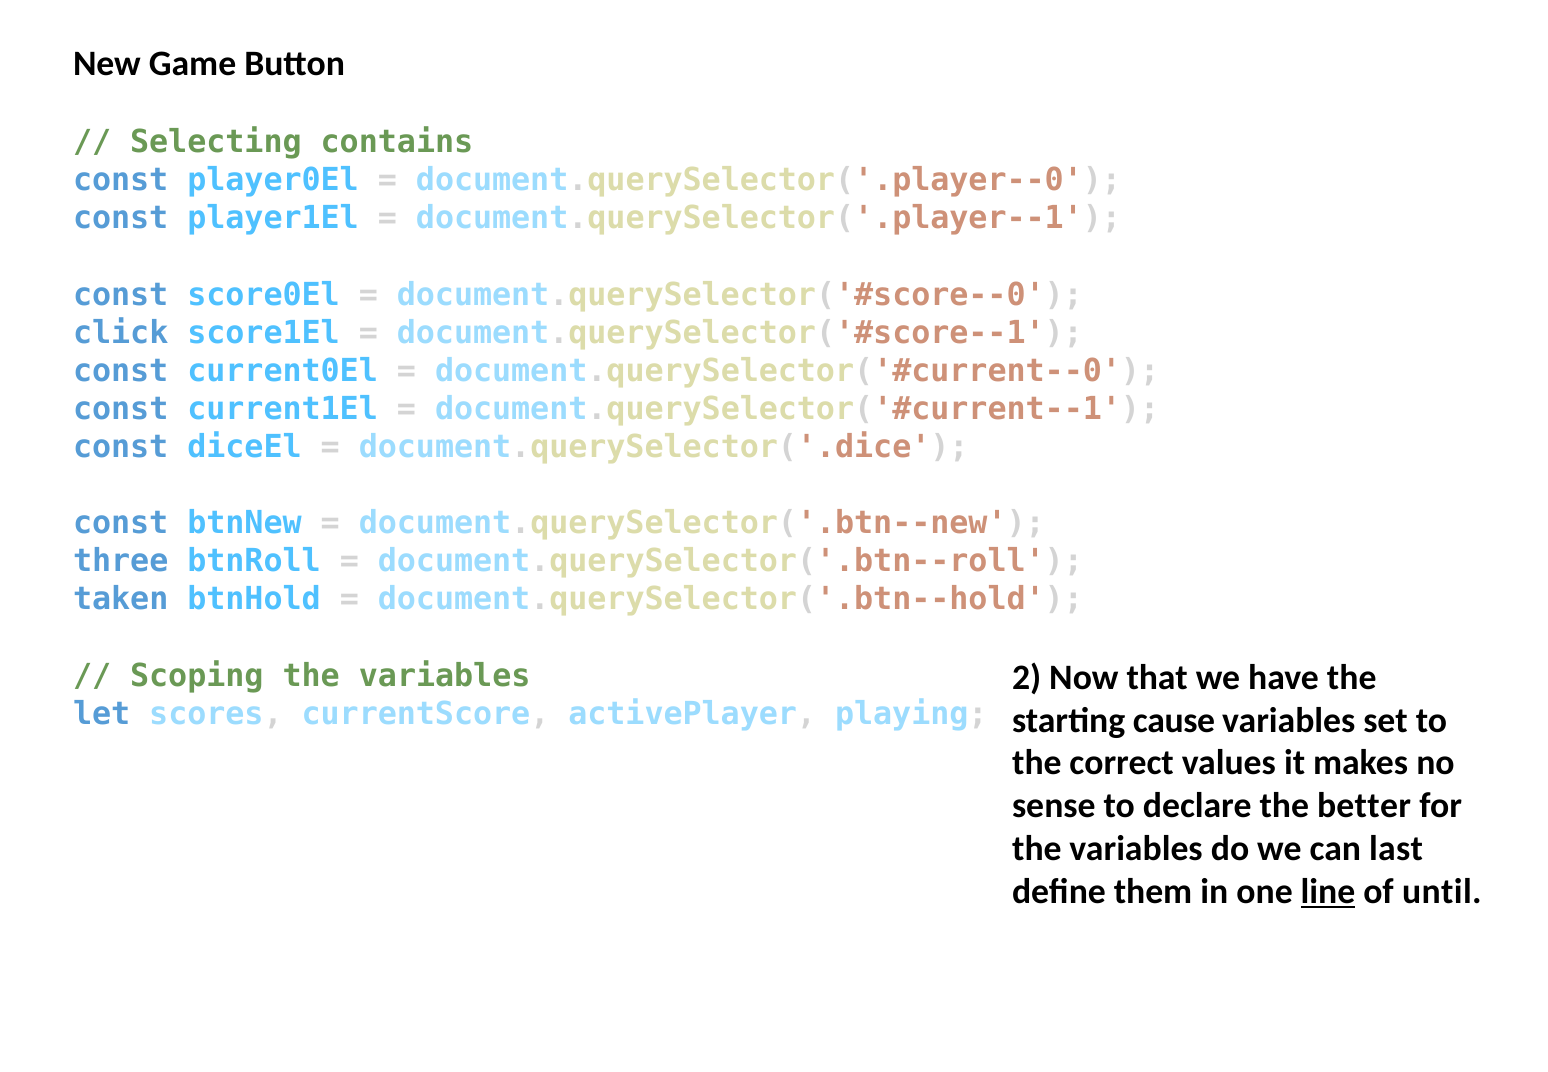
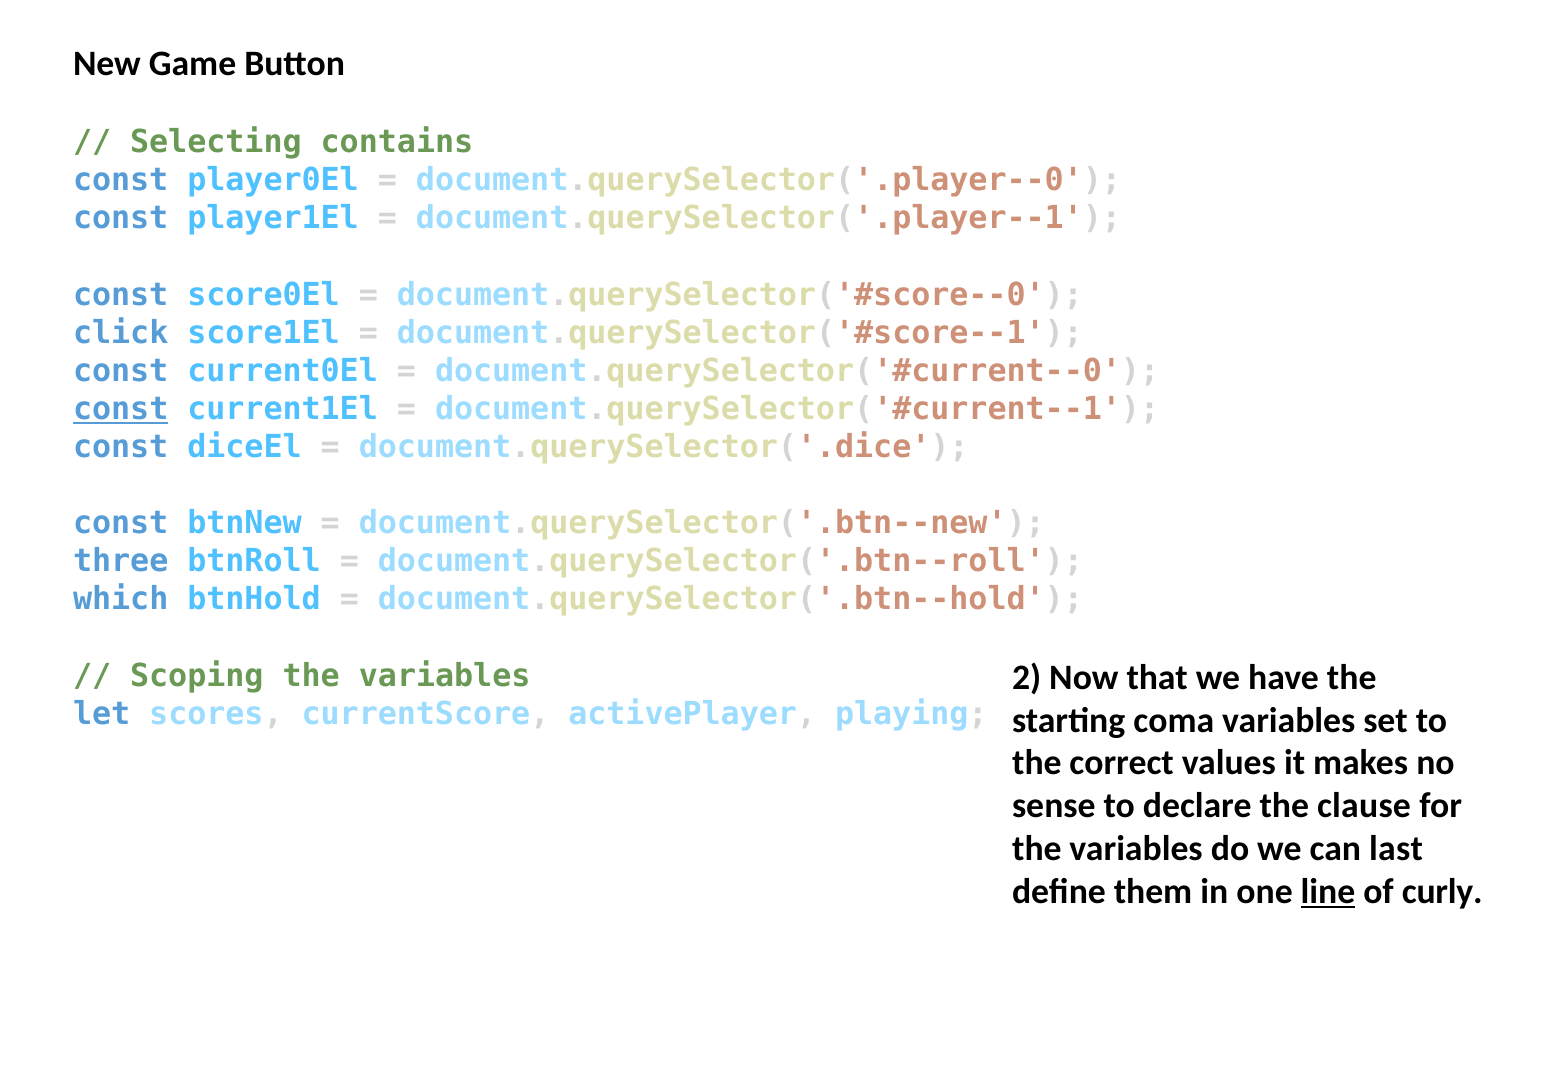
const underline: none -> present (121, 409)
taken: taken -> which (121, 599)
cause: cause -> coma (1174, 720)
better: better -> clause (1364, 806)
until: until -> curly (1442, 892)
